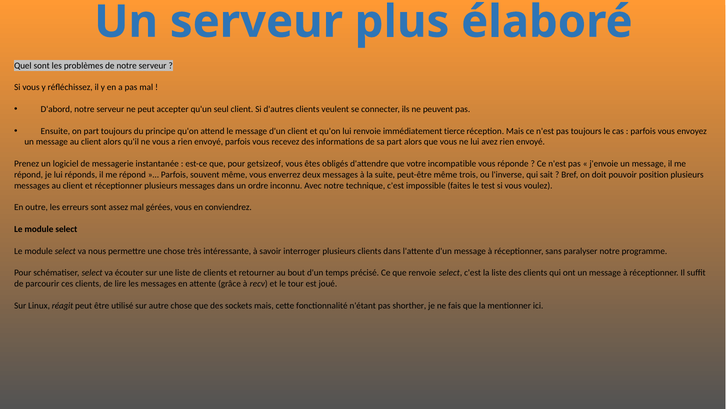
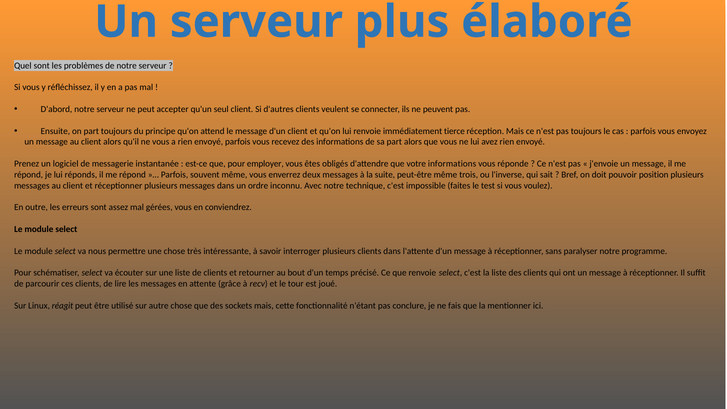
getsizeof: getsizeof -> employer (265, 164)
votre incompatible: incompatible -> informations (452, 164)
shorther: shorther -> conclure (409, 305)
